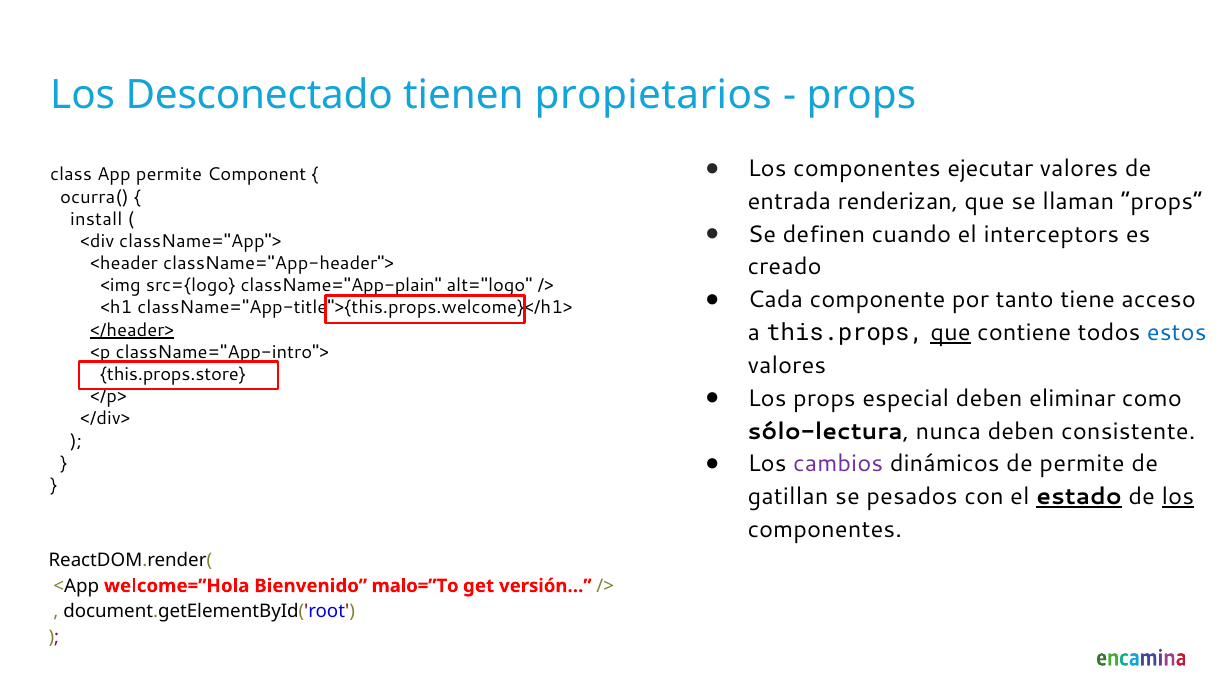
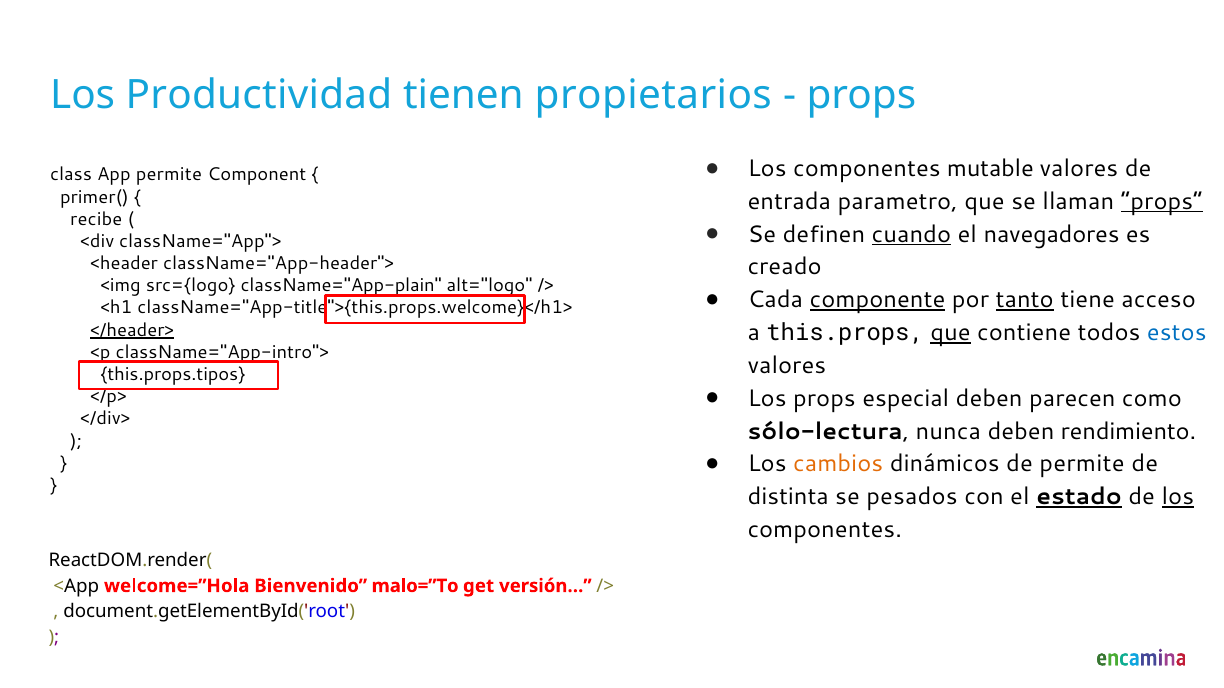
Desconectado: Desconectado -> Productividad (259, 95)
ejecutar: ejecutar -> mutable (990, 169)
ocurra(: ocurra( -> primer( (94, 197)
renderizan: renderizan -> parametro (898, 202)
props underline: none -> present (1162, 202)
install: install -> recibe (96, 219)
cuando underline: none -> present (911, 234)
interceptors: interceptors -> navegadores (1052, 234)
componente underline: none -> present (878, 300)
tanto underline: none -> present (1025, 300)
this.props.store: this.props.store -> this.props.tipos (173, 375)
eliminar: eliminar -> parecen (1072, 399)
consistente: consistente -> rendimiento (1128, 431)
cambios colour: purple -> orange (838, 464)
gatillan: gatillan -> distinta (788, 497)
